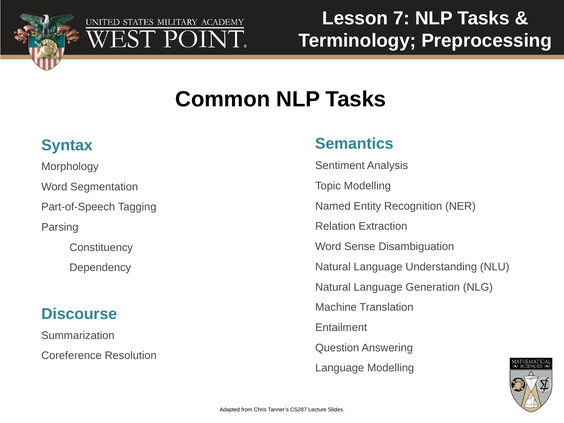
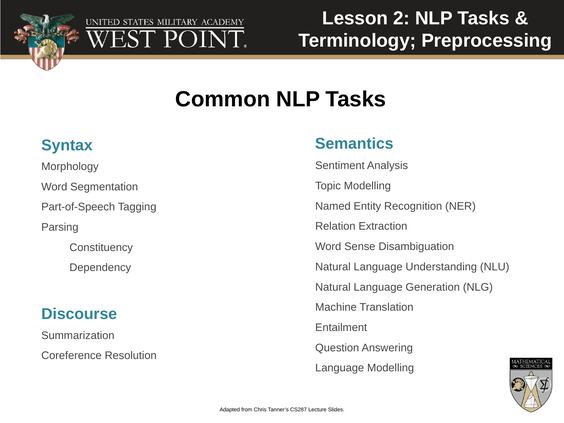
7: 7 -> 2 (402, 18)
